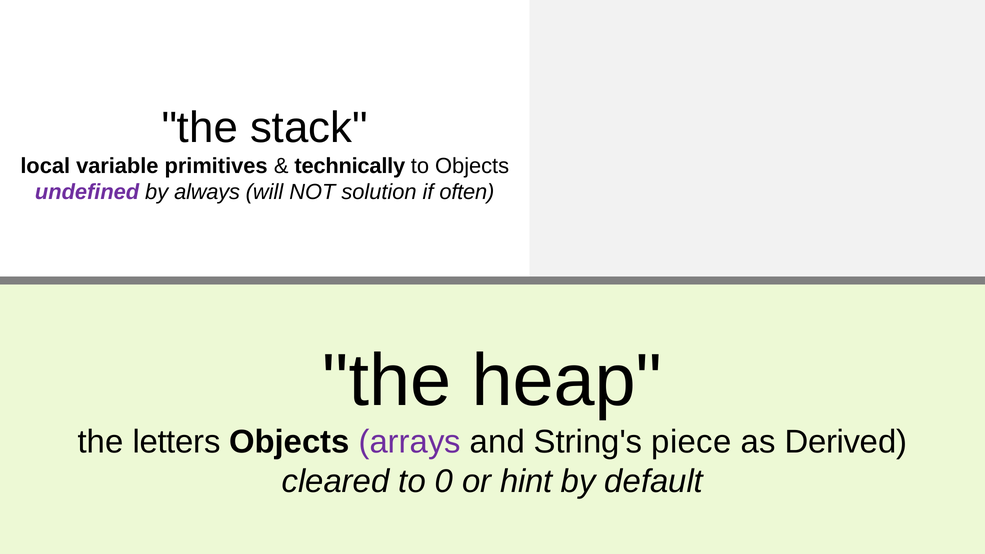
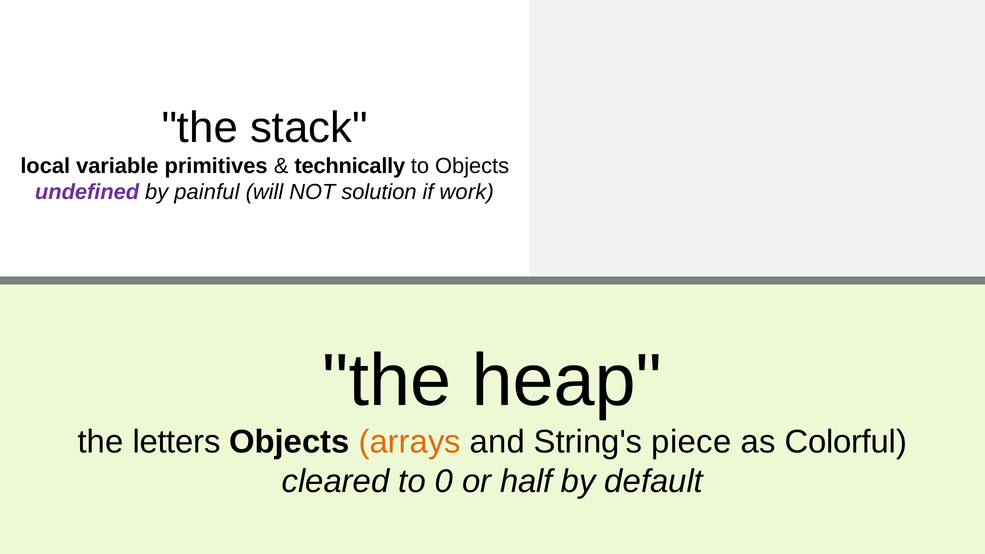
always: always -> painful (207, 192)
often: often -> work (467, 192)
arrays colour: purple -> orange (410, 442)
Derived: Derived -> Colorful (846, 442)
hint: hint -> half (526, 481)
